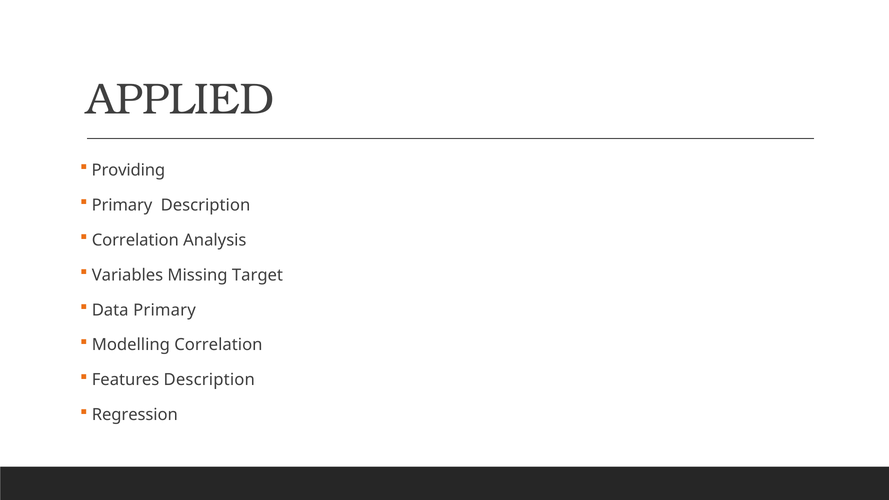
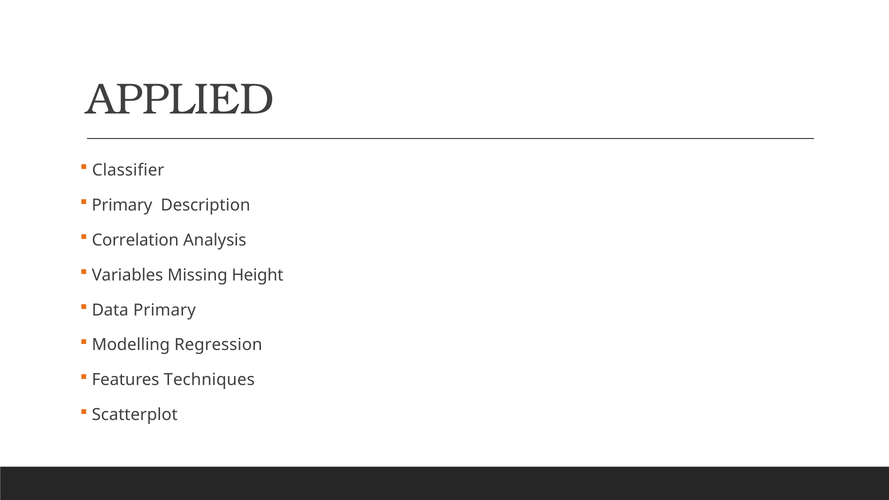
Providing: Providing -> Classifier (128, 170)
Target: Target -> Height (258, 275)
Modelling Correlation: Correlation -> Regression (218, 345)
Features Description: Description -> Techniques (209, 380)
Regression: Regression -> Scatterplot (135, 415)
